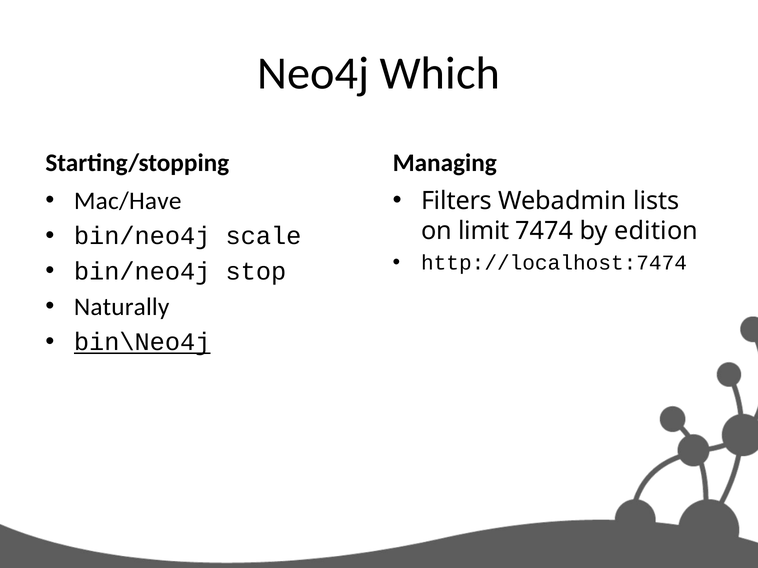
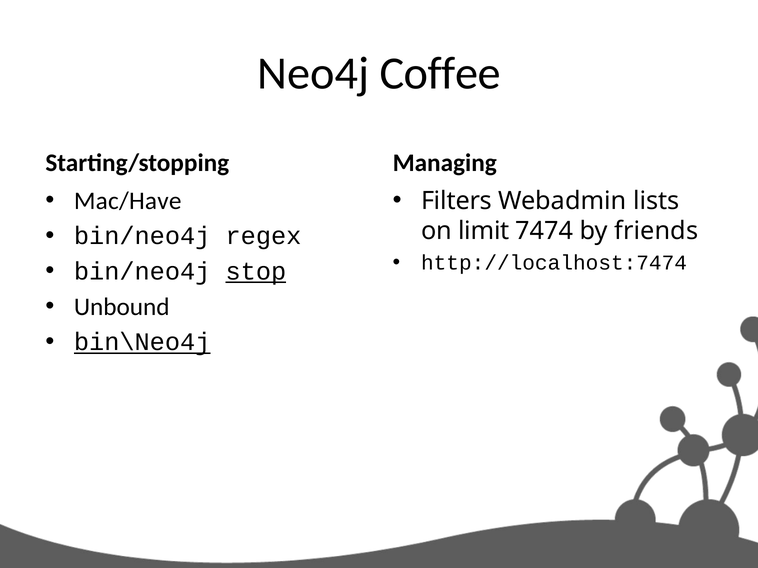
Which: Which -> Coffee (440, 73)
scale: scale -> regex (263, 236)
edition: edition -> friends (656, 231)
stop underline: none -> present (256, 272)
Naturally: Naturally -> Unbound (122, 307)
